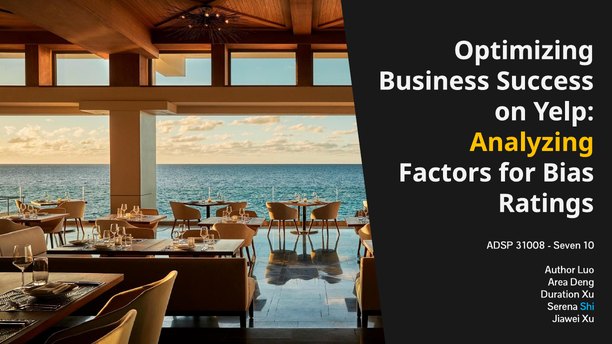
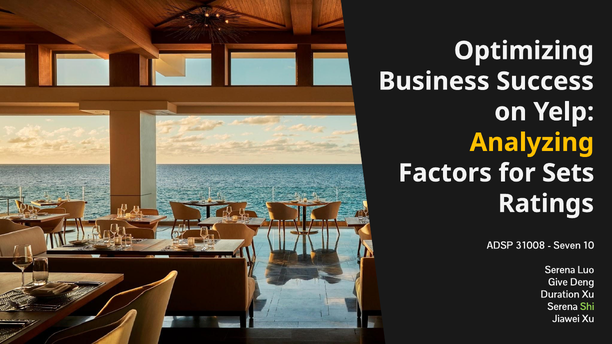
Bias: Bias -> Sets (568, 173)
Author: Author -> Serena (560, 270)
Area: Area -> Give (558, 282)
Shi colour: light blue -> light green (587, 307)
